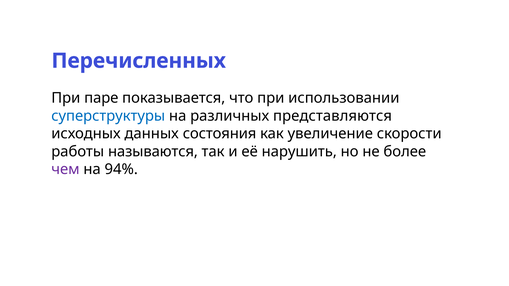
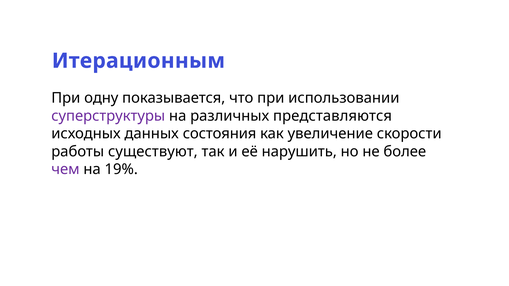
Перечисленных: Перечисленных -> Итерационным (138, 61)
паре: паре -> одну (101, 98)
суперструктуры colour: blue -> purple (108, 116)
называются: называются -> существуют (153, 152)
94%: 94% -> 19% (121, 169)
